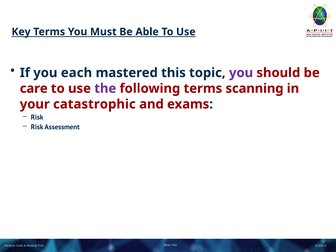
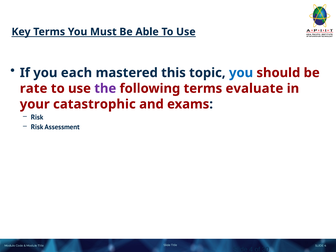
you colour: purple -> blue (241, 73)
care: care -> rate (34, 88)
scanning: scanning -> evaluate (254, 88)
